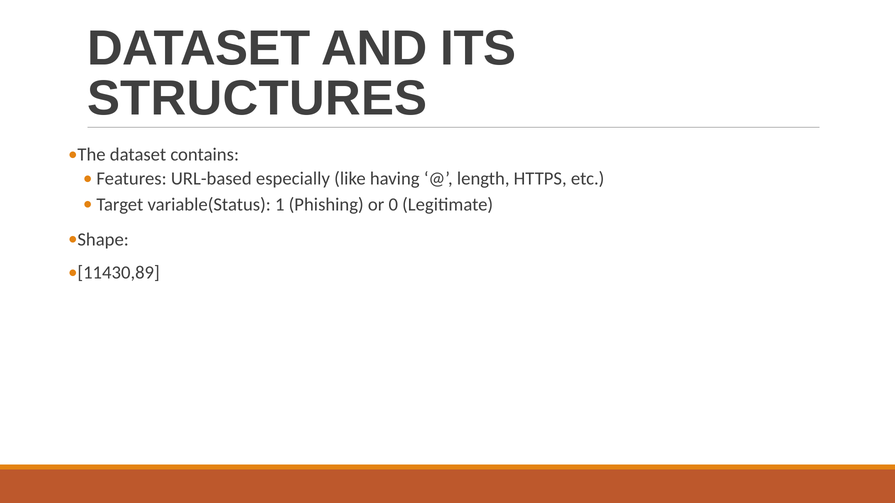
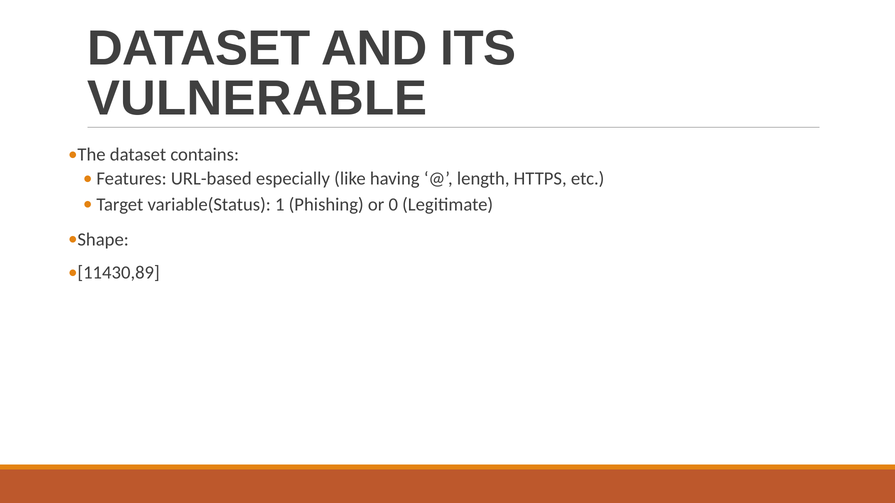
STRUCTURES: STRUCTURES -> VULNERABLE (257, 99)
